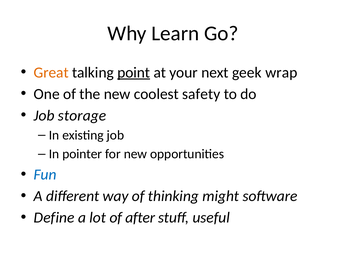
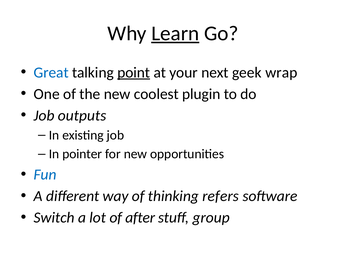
Learn underline: none -> present (175, 33)
Great colour: orange -> blue (51, 73)
safety: safety -> plugin (201, 94)
storage: storage -> outputs (82, 116)
might: might -> refers (221, 196)
Define: Define -> Switch (54, 218)
useful: useful -> group (211, 218)
